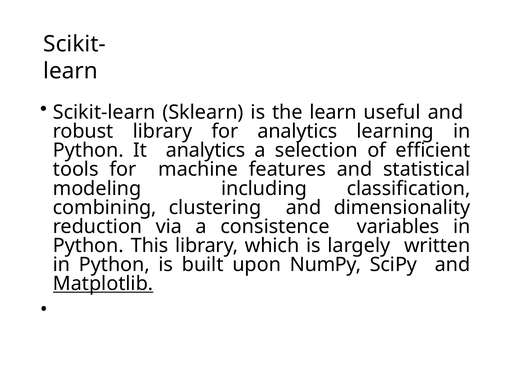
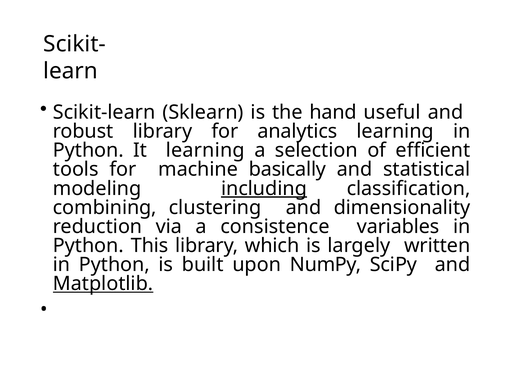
the learn: learn -> hand (333, 113)
It analytics: analytics -> learning (205, 151)
features: features -> basically (287, 170)
including underline: none -> present (264, 189)
